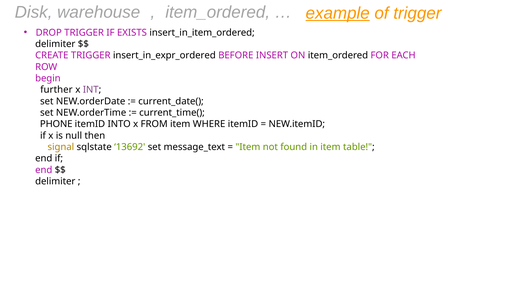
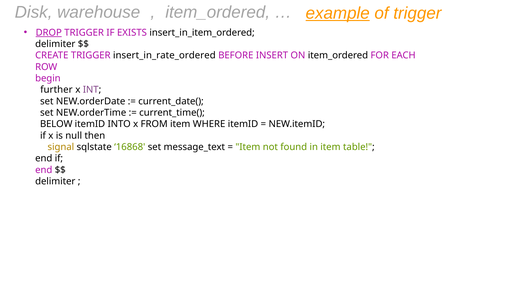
DROP underline: none -> present (49, 33)
insert_in_expr_ordered: insert_in_expr_ordered -> insert_in_rate_ordered (164, 56)
PHONE: PHONE -> BELOW (56, 124)
13692: 13692 -> 16868 (130, 147)
